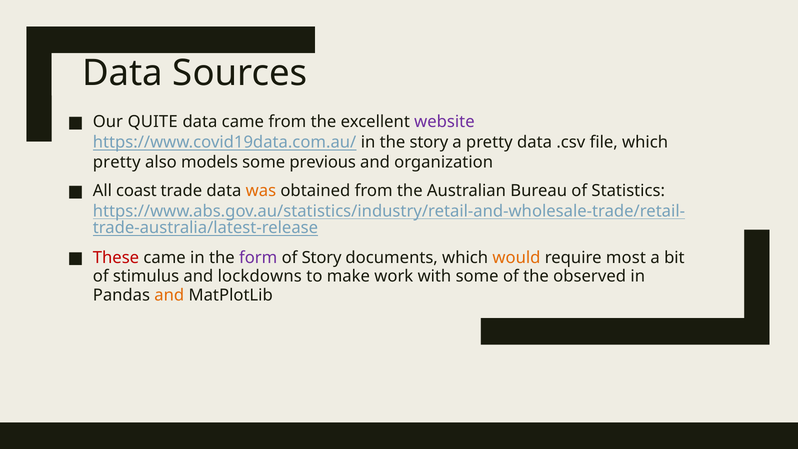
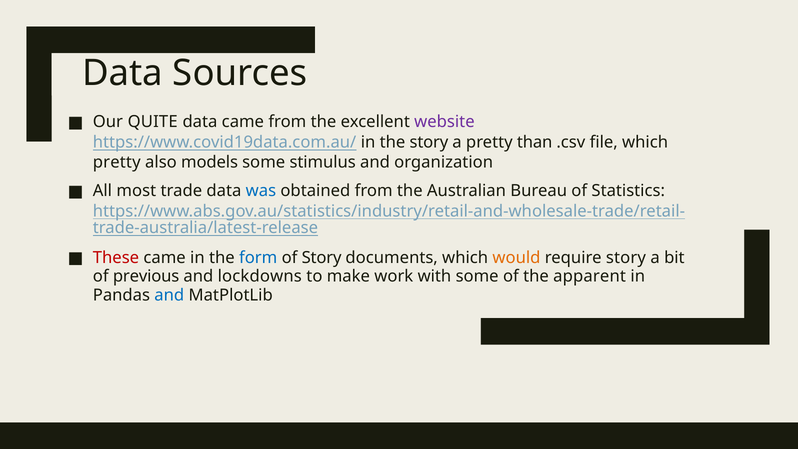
pretty data: data -> than (535, 142)
previous: previous -> stimulus (323, 162)
coast: coast -> most (136, 191)
was colour: orange -> blue (261, 191)
form colour: purple -> blue (258, 258)
require most: most -> story (626, 258)
stimulus: stimulus -> previous (146, 276)
observed: observed -> apparent (590, 276)
and colour: orange -> blue (169, 295)
